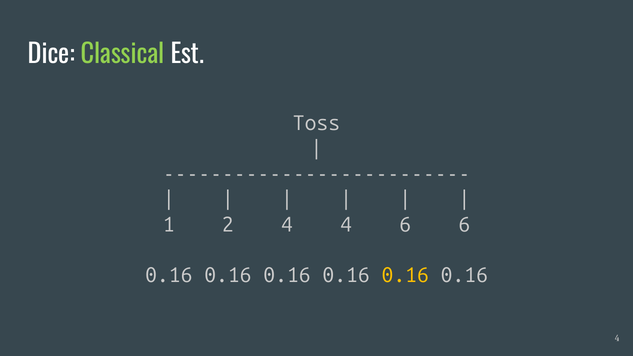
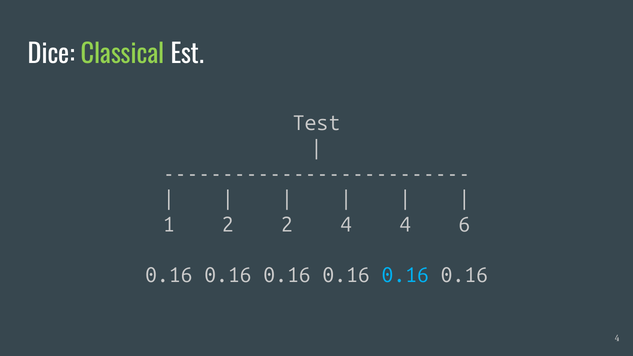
Toss: Toss -> Test (316, 124)
2 4: 4 -> 2 (287, 225)
4 6: 6 -> 4 (405, 225)
0.16 colour: yellow -> light blue (405, 275)
